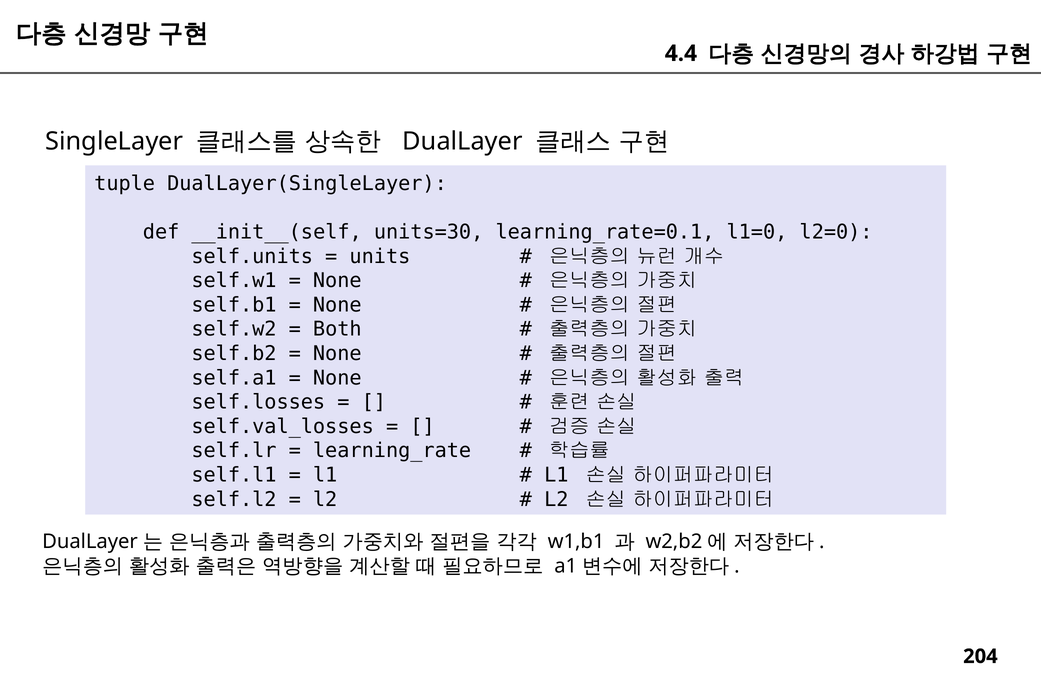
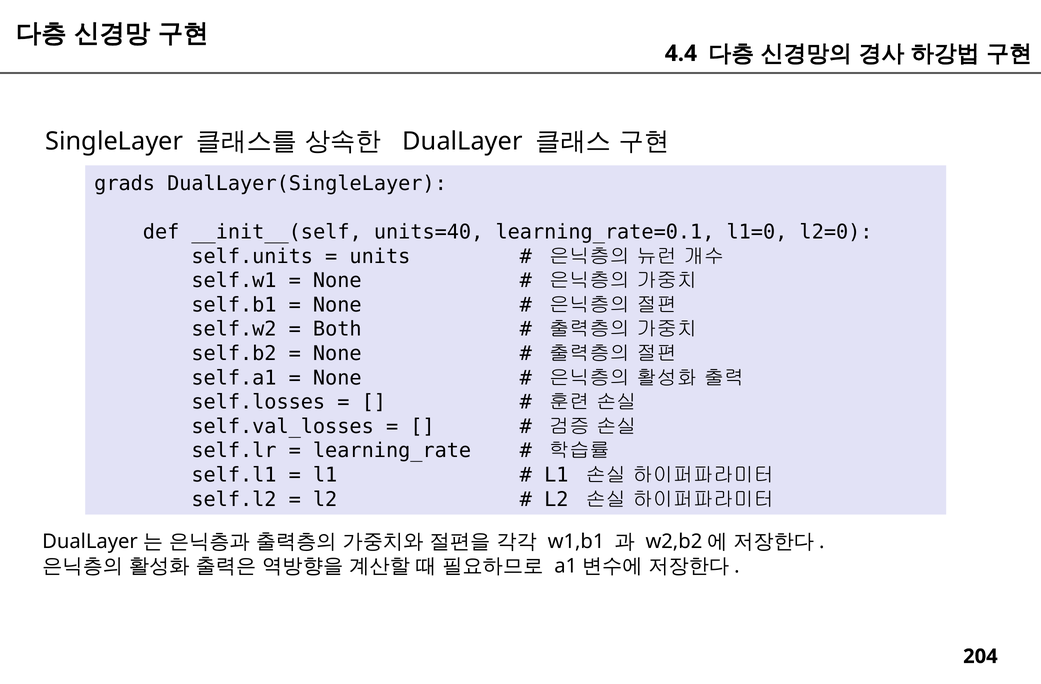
tuple: tuple -> grads (125, 183)
units=30: units=30 -> units=40 (429, 232)
